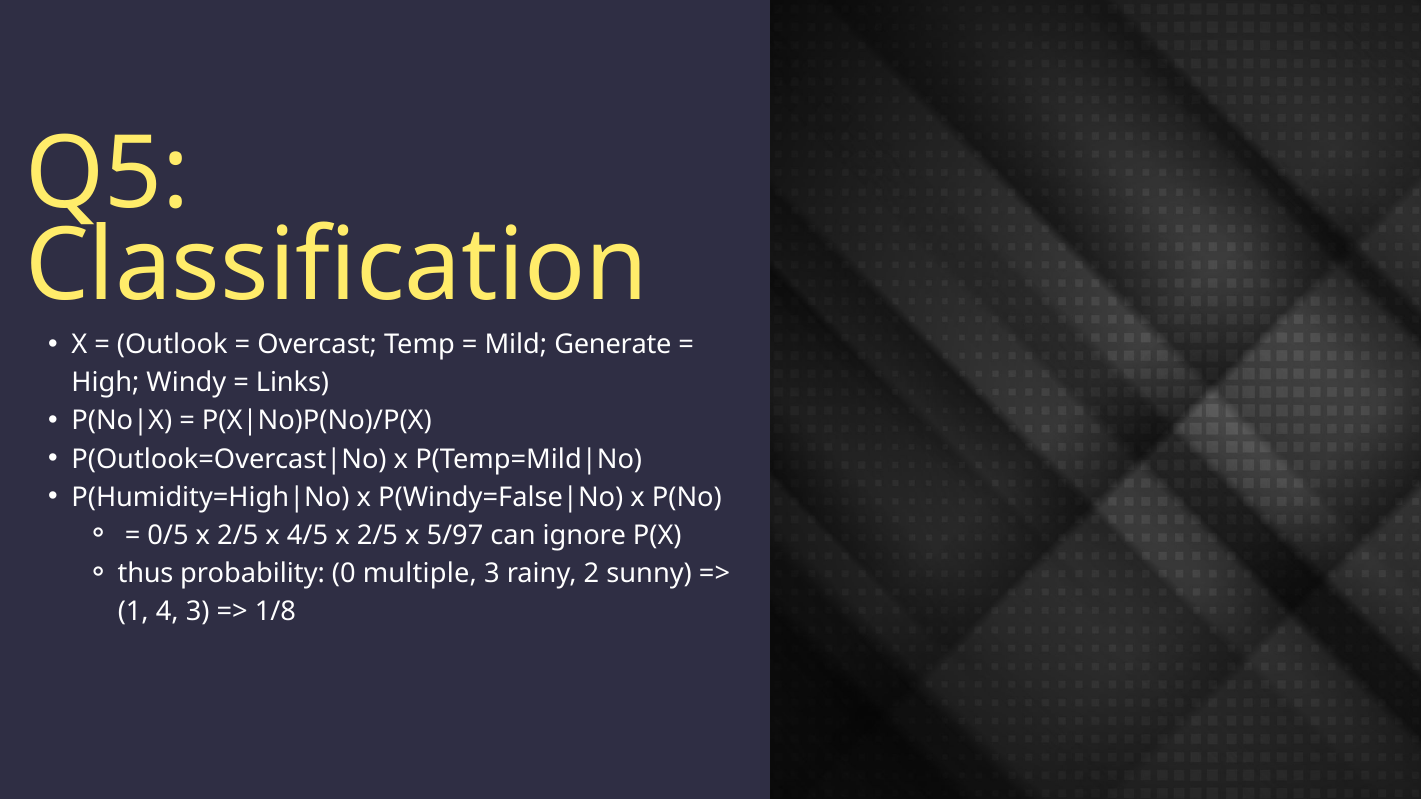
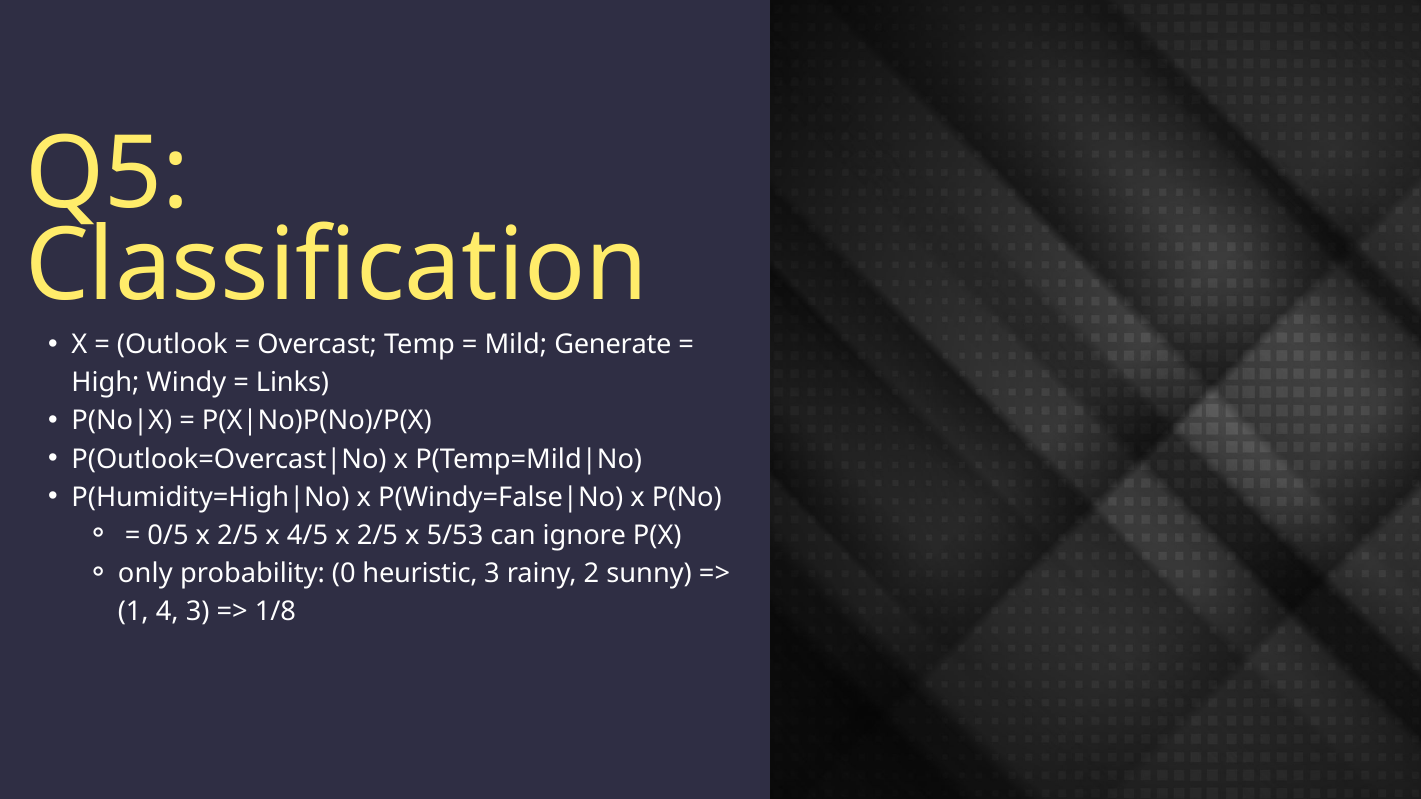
5/97: 5/97 -> 5/53 (455, 536)
thus: thus -> only (145, 574)
multiple: multiple -> heuristic (420, 574)
